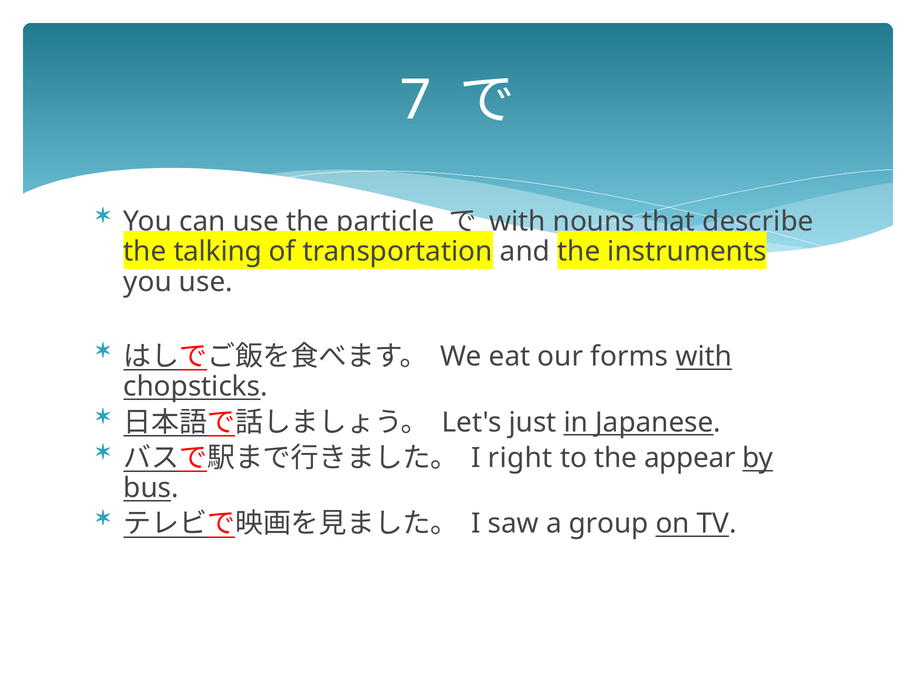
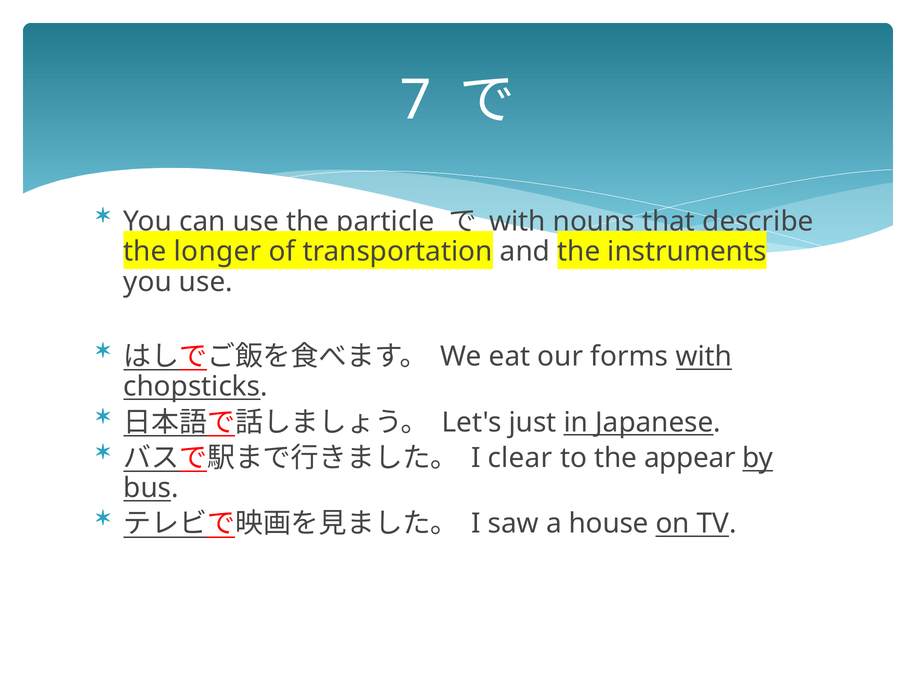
talking: talking -> longer (218, 252)
right: right -> clear (520, 458)
group: group -> house (609, 524)
